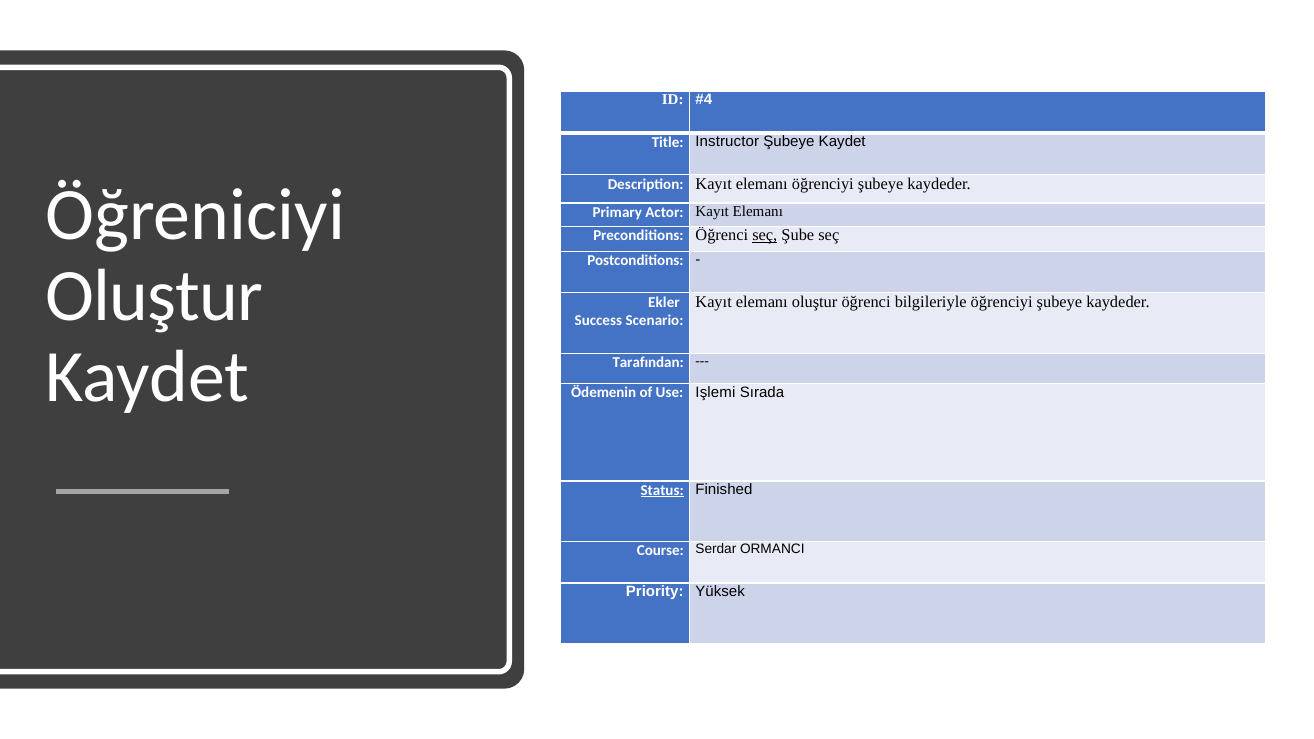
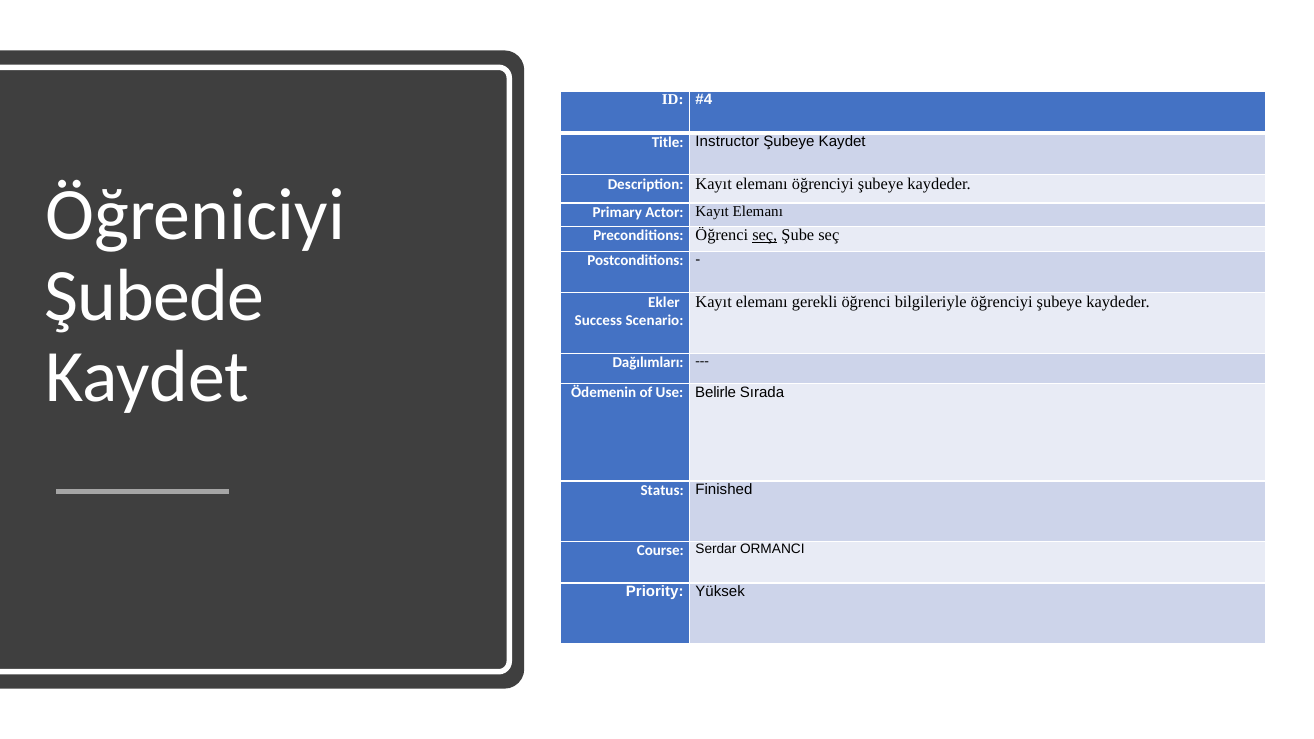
Oluştur: Oluştur -> Şubede (155, 296)
elemanı oluştur: oluştur -> gerekli (815, 302)
Tarafından: Tarafından -> Dağılımları (648, 363)
Işlemi: Işlemi -> Belirle (716, 392)
Status underline: present -> none (662, 491)
